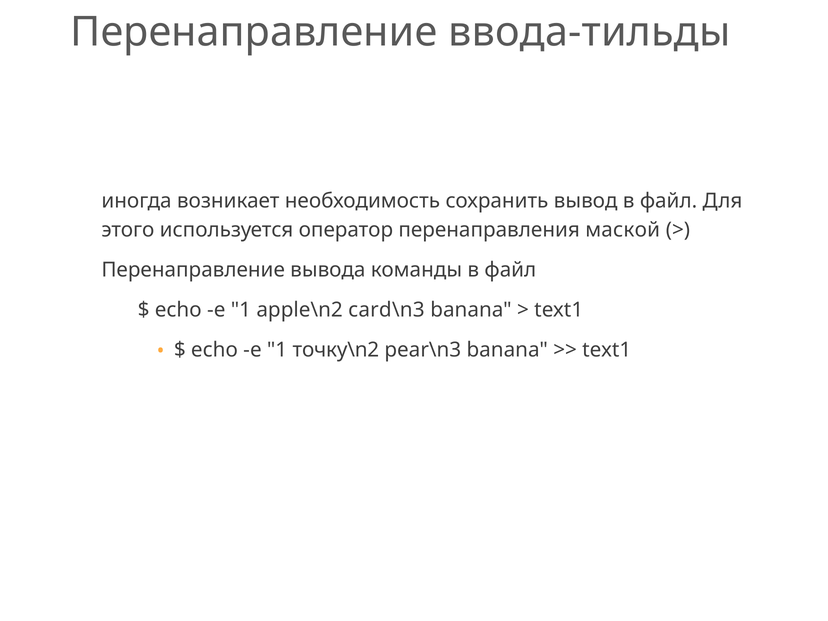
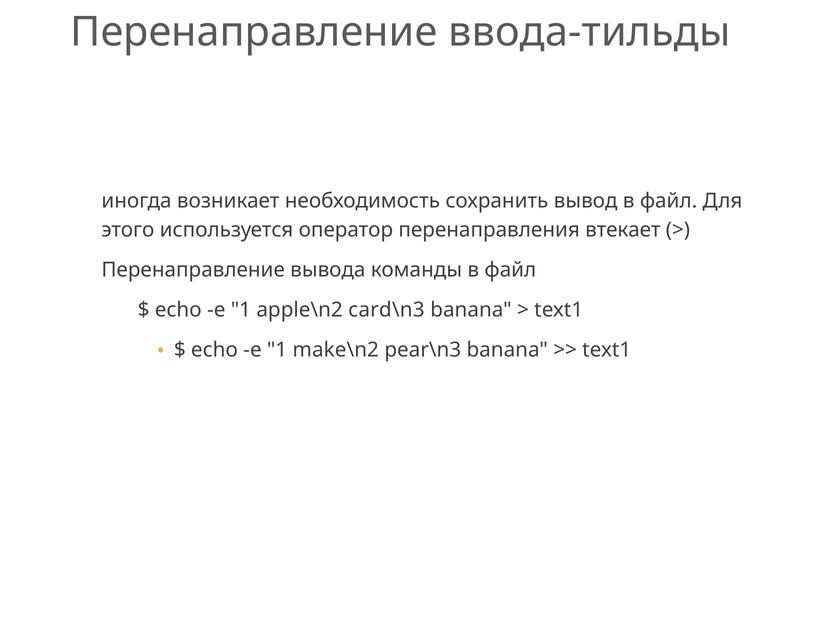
маской: маской -> втекает (623, 230)
точку\n2: точку\n2 -> make\n2 (336, 350)
